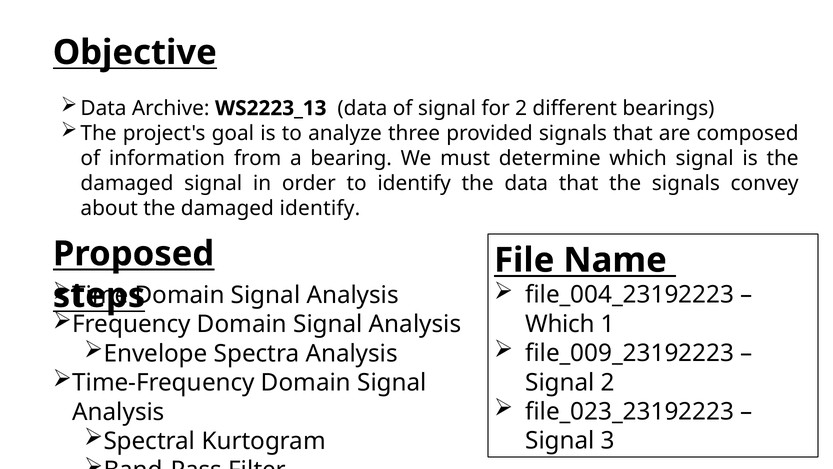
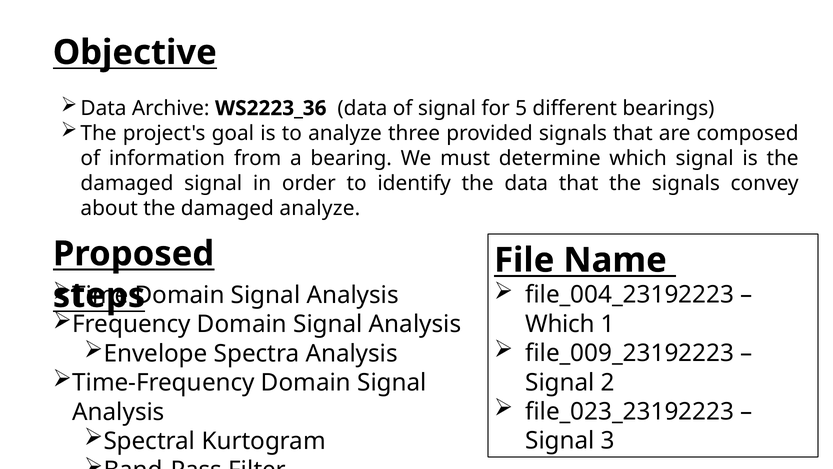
WS2223_13: WS2223_13 -> WS2223_36 (271, 108)
for 2: 2 -> 5 (521, 108)
damaged identify: identify -> analyze (320, 208)
